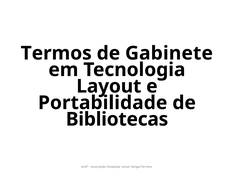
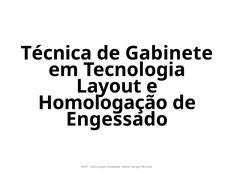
Termos: Termos -> Técnica (56, 53)
Portabilidade: Portabilidade -> Homologação (103, 103)
Bibliotecas: Bibliotecas -> Engessado (117, 119)
